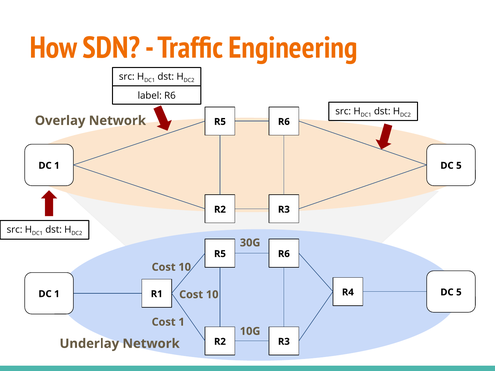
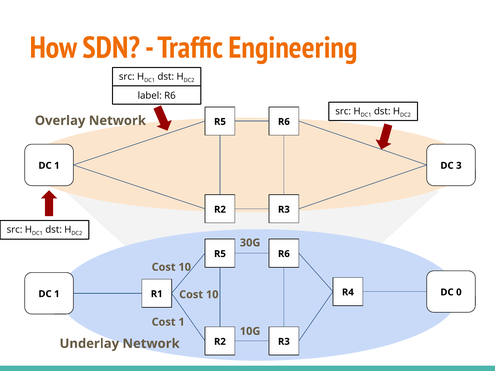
5: 5 -> 3 (459, 166)
1 DC 5: 5 -> 0 (459, 292)
